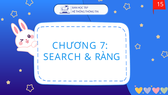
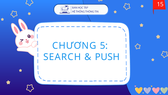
7: 7 -> 5 (104, 46)
RÀNG: RÀNG -> PUSH (107, 57)
